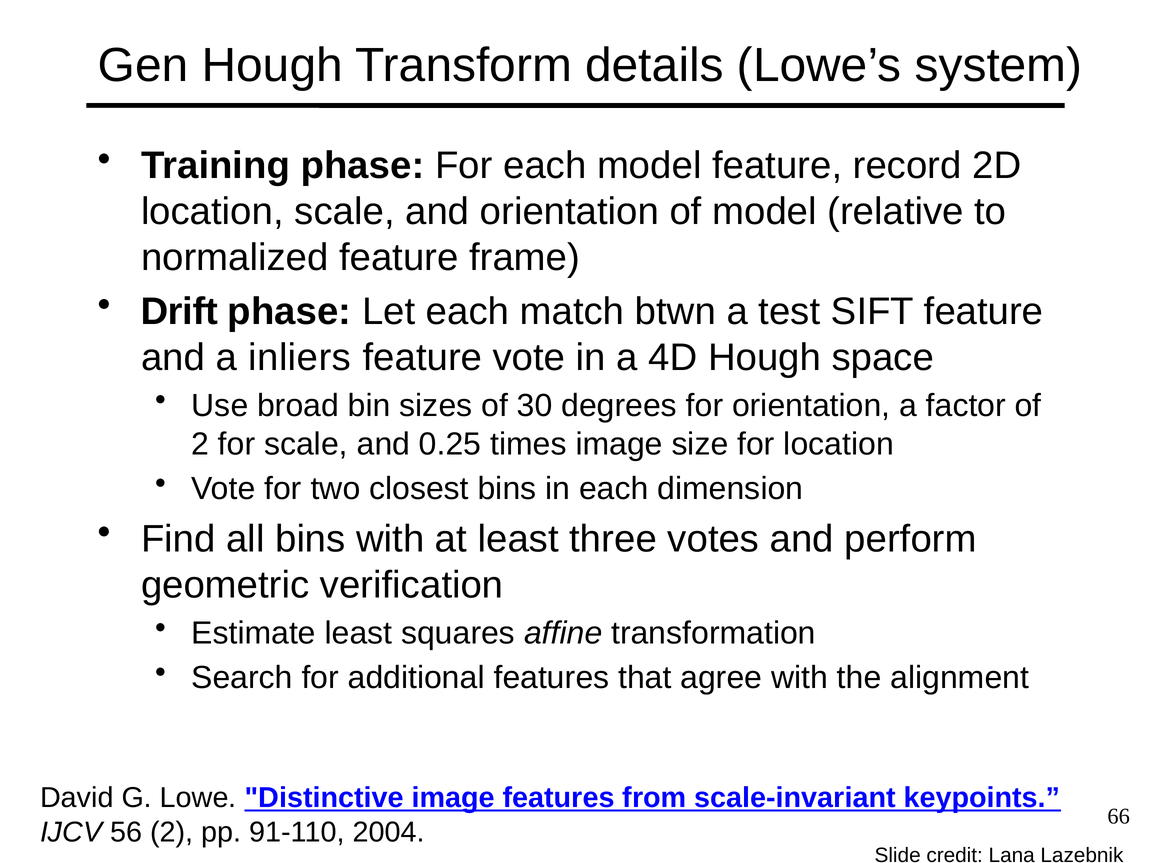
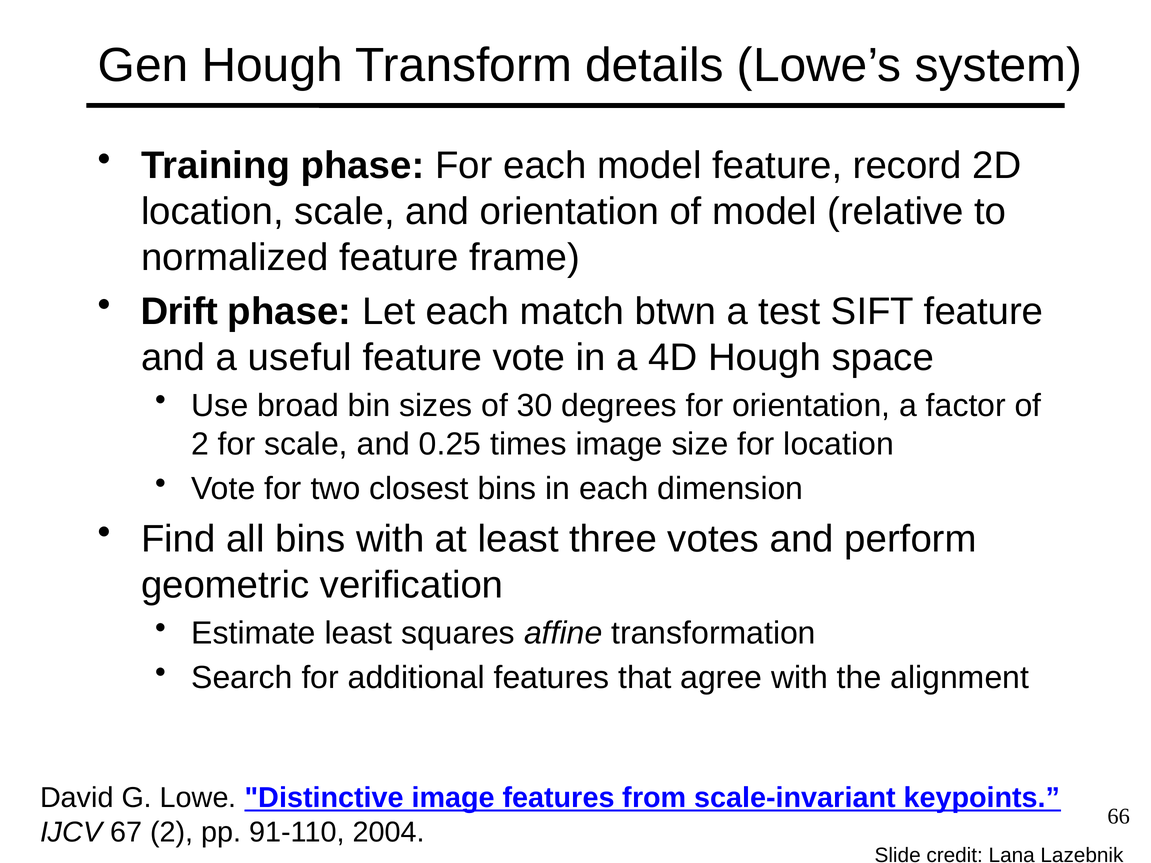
inliers: inliers -> useful (300, 358)
56: 56 -> 67 (126, 833)
